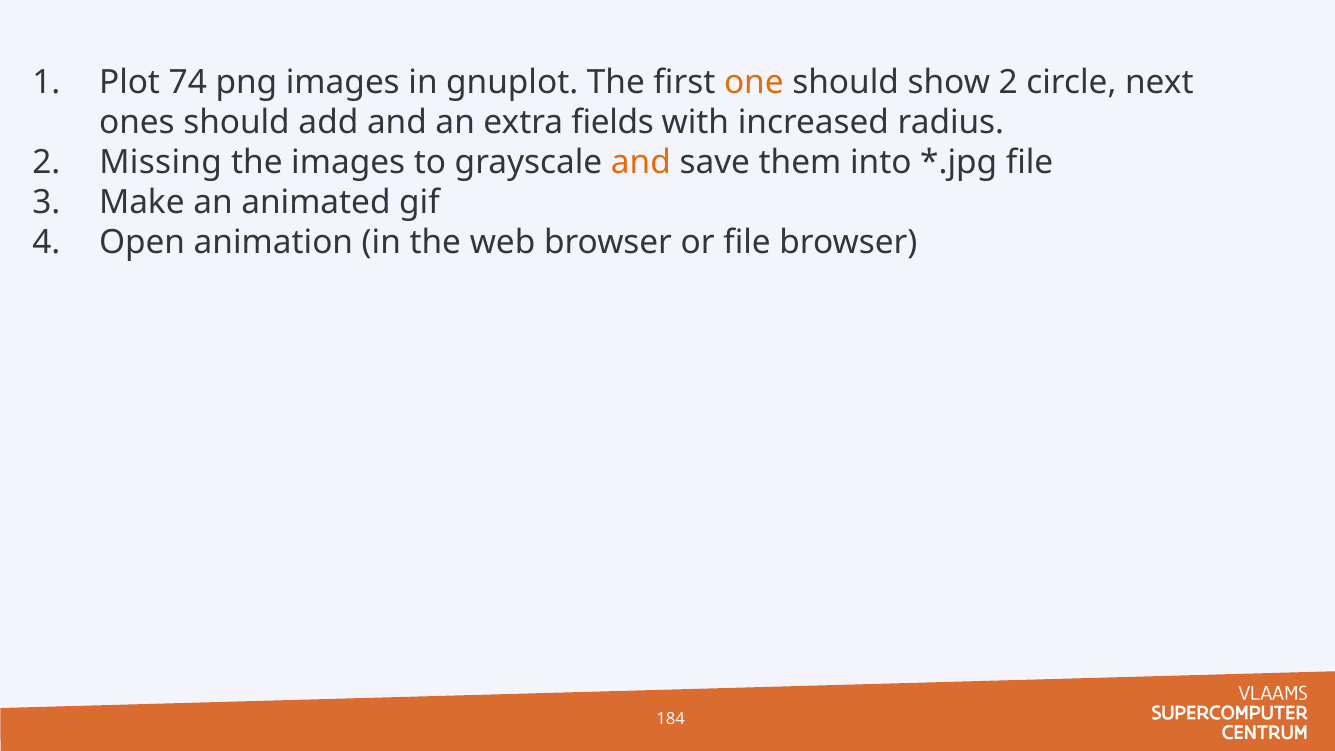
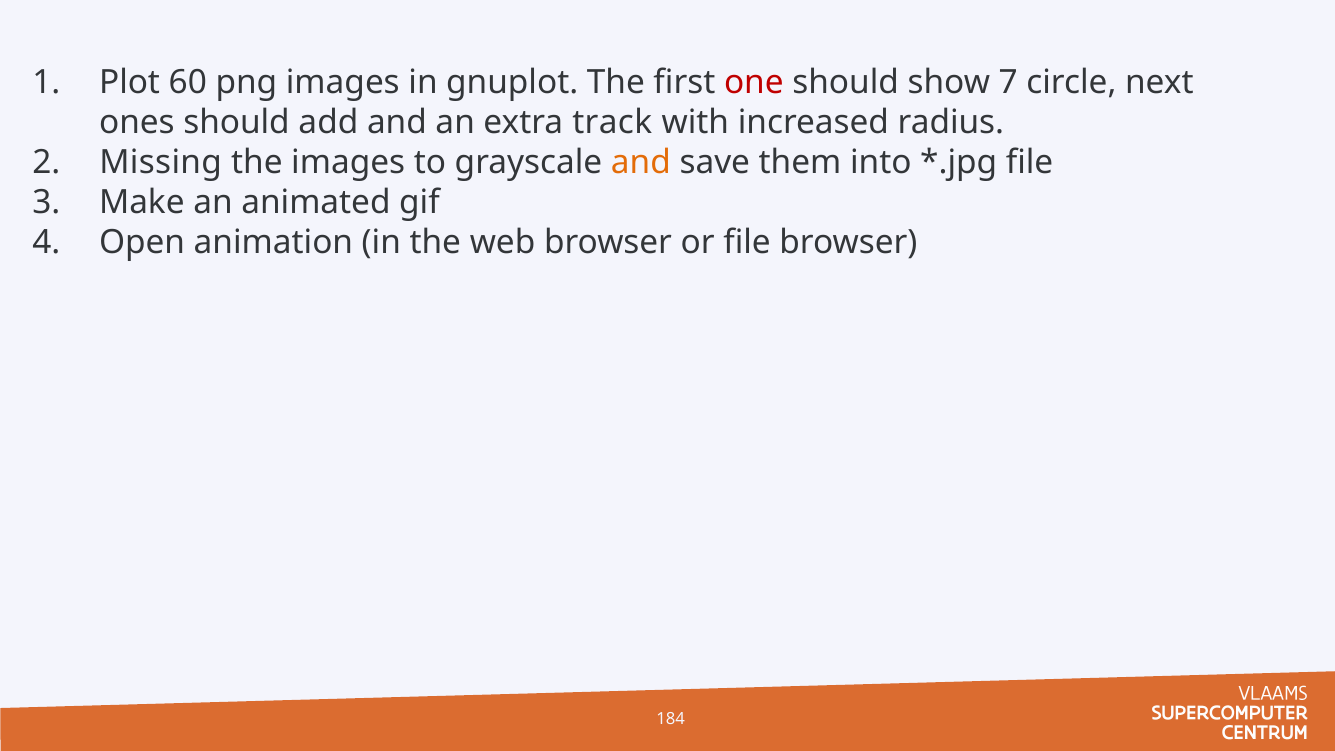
74: 74 -> 60 (188, 83)
one colour: orange -> red (754, 83)
show 2: 2 -> 7 (1008, 83)
fields: fields -> track (612, 123)
